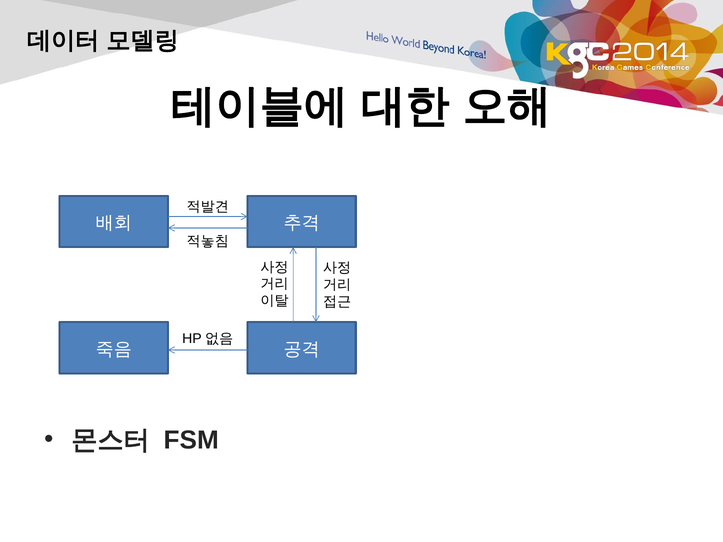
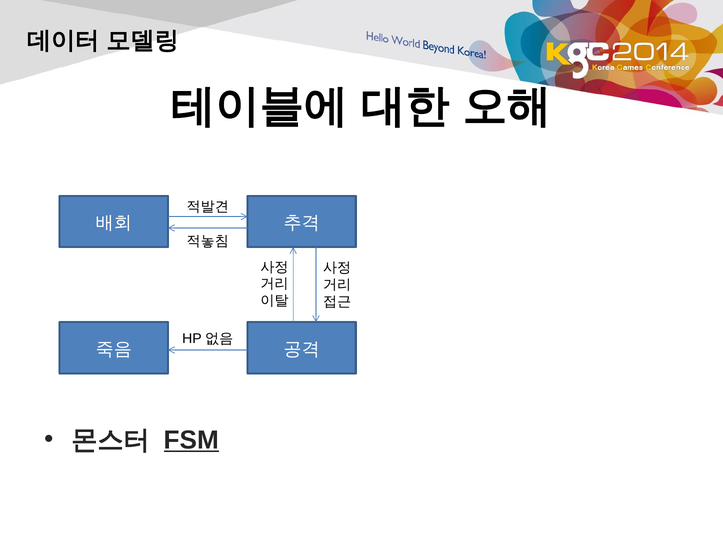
FSM underline: none -> present (191, 440)
